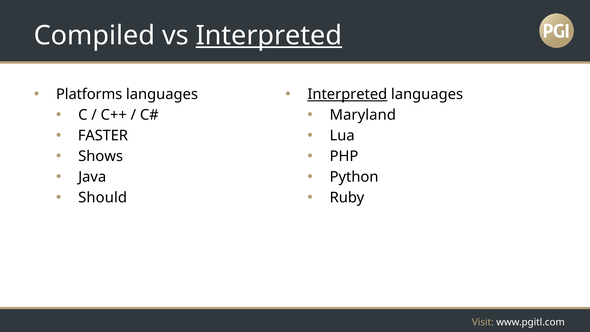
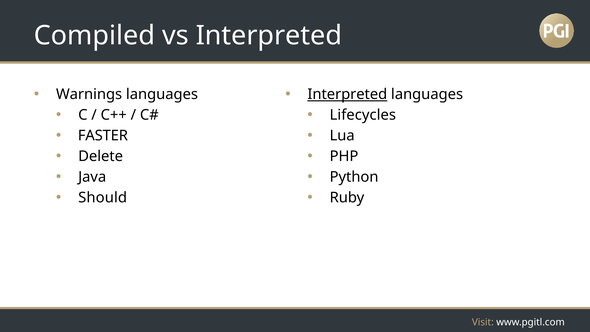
Interpreted underline: present -> none (269, 36)
Platforms: Platforms -> Warnings (89, 94)
Maryland: Maryland -> Lifecycles (363, 115)
Shows: Shows -> Delete (101, 156)
